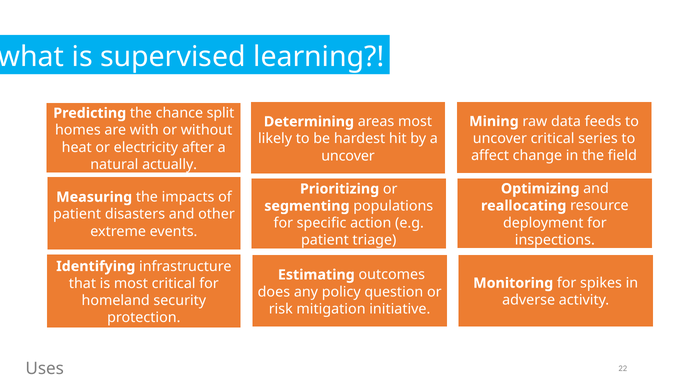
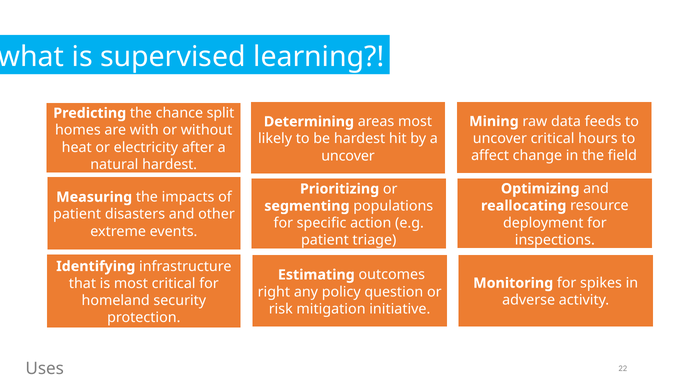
series: series -> hours (598, 139)
natural actually: actually -> hardest (170, 165)
does: does -> right (274, 292)
